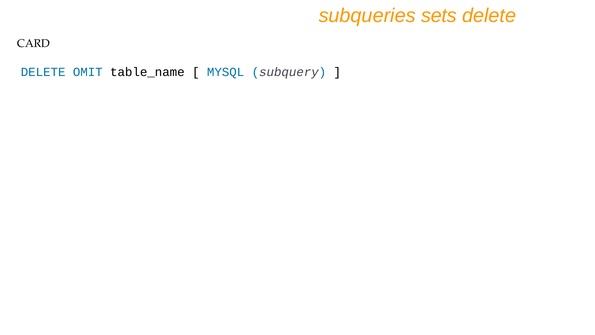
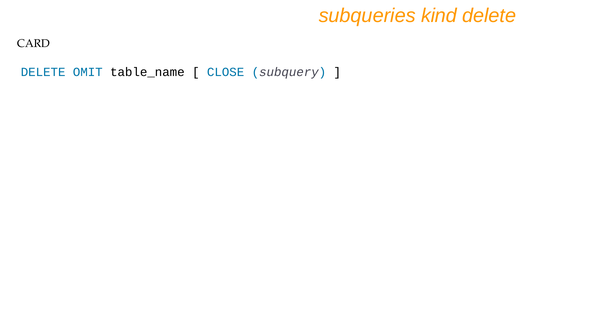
sets: sets -> kind (439, 15)
MYSQL: MYSQL -> CLOSE (226, 72)
